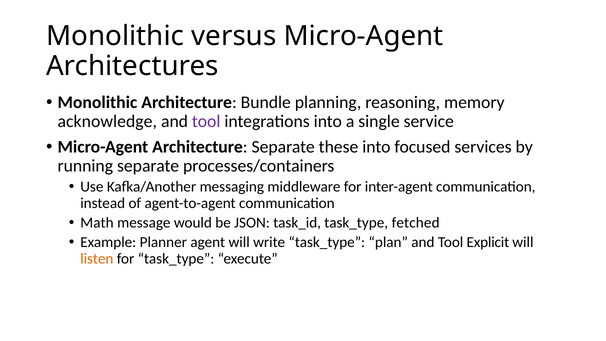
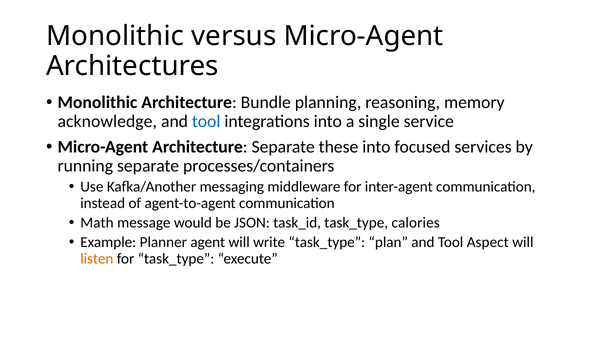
tool colour: purple -> blue (206, 121)
fetched: fetched -> calories (416, 223)
Explicit: Explicit -> Aspect (488, 242)
